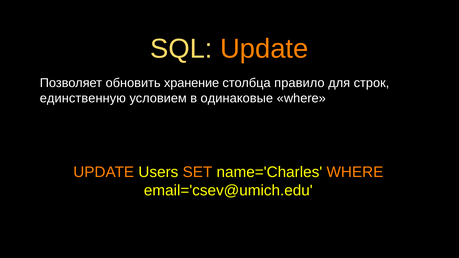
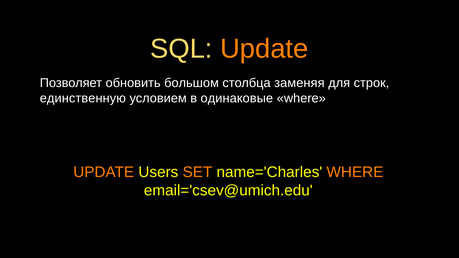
хранение: хранение -> большом (192, 83)
правило: правило -> заменяя (299, 83)
